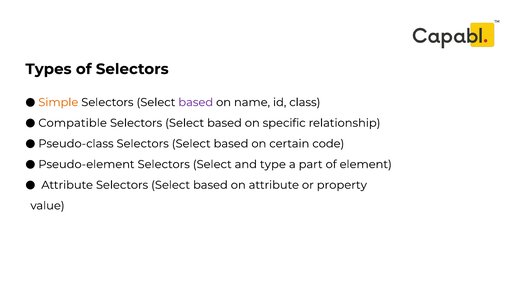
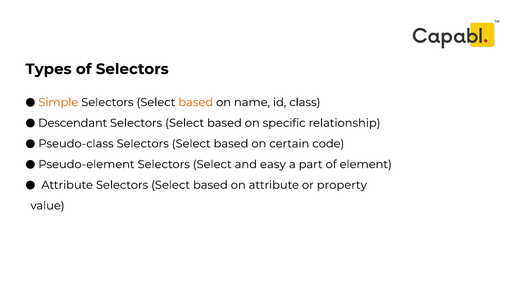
based colour: purple -> orange (196, 102)
Compatible: Compatible -> Descendant (73, 123)
type: type -> easy (273, 164)
